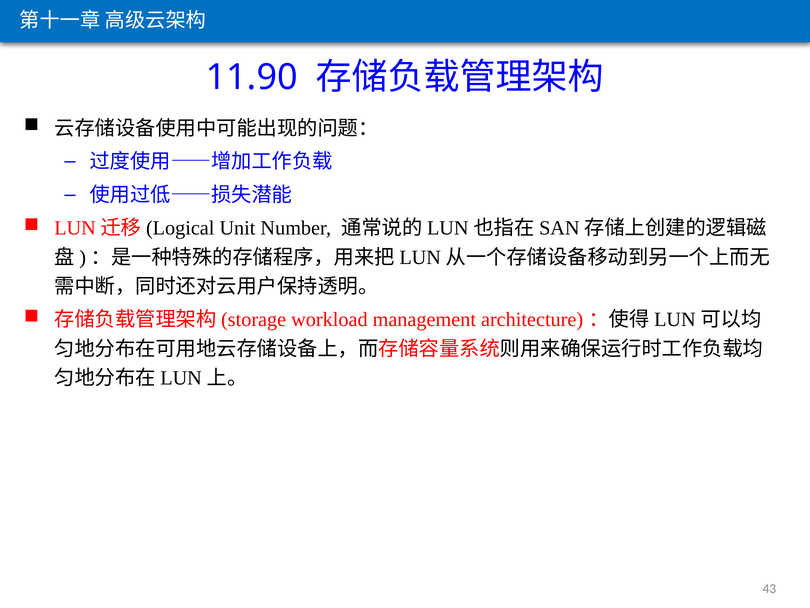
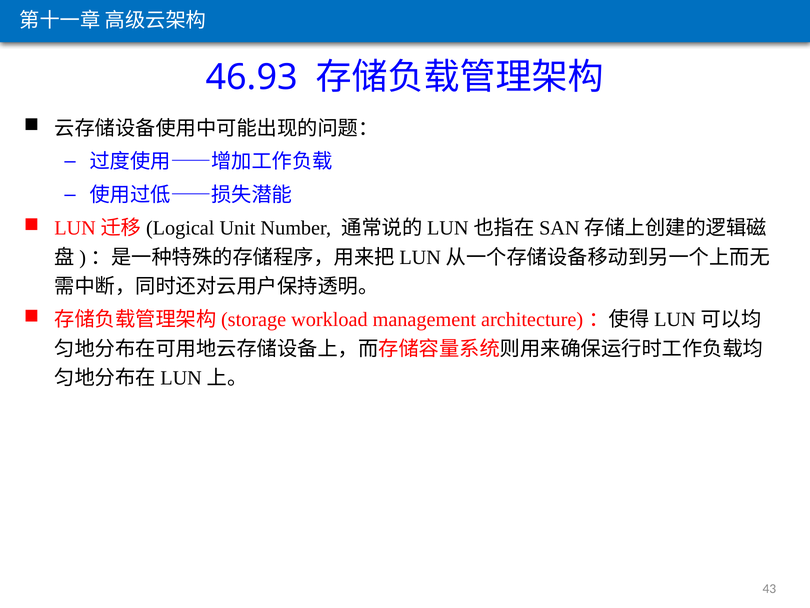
11.90: 11.90 -> 46.93 (252, 78)
